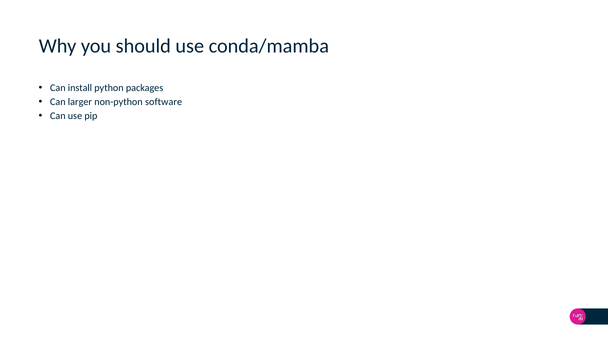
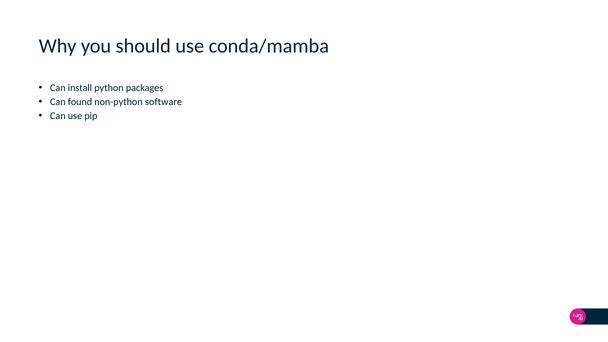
larger: larger -> found (80, 102)
